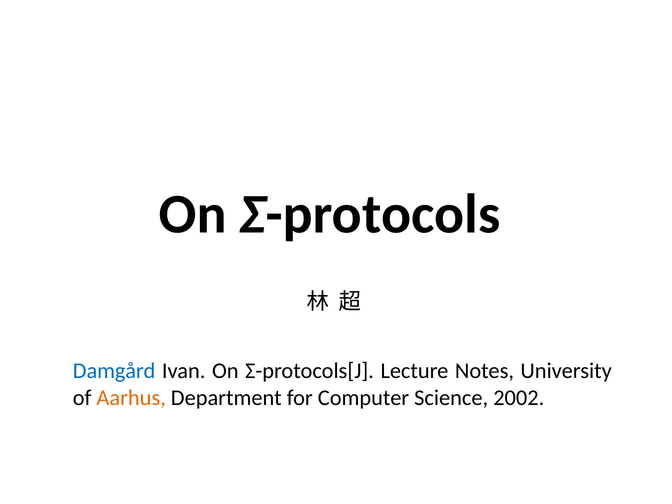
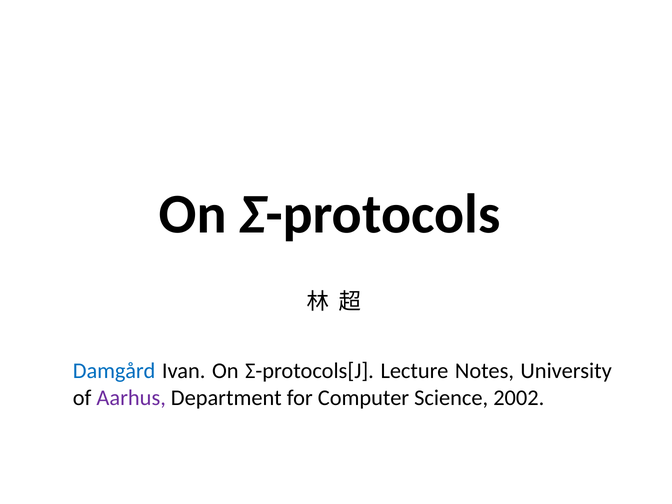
Aarhus colour: orange -> purple (131, 398)
